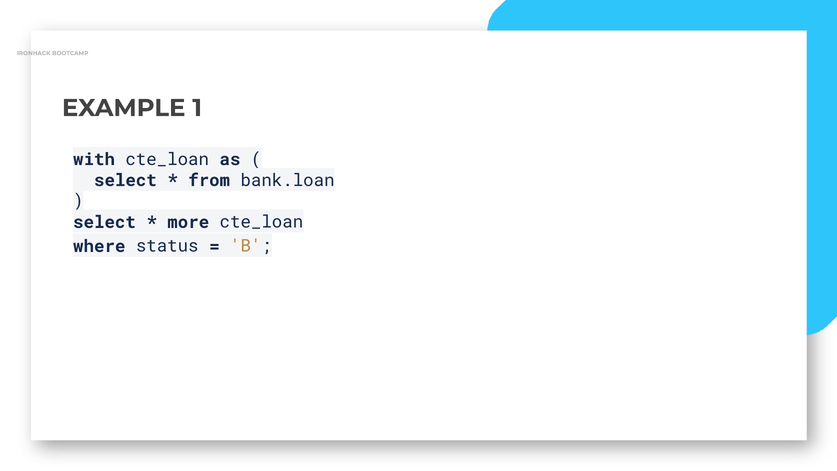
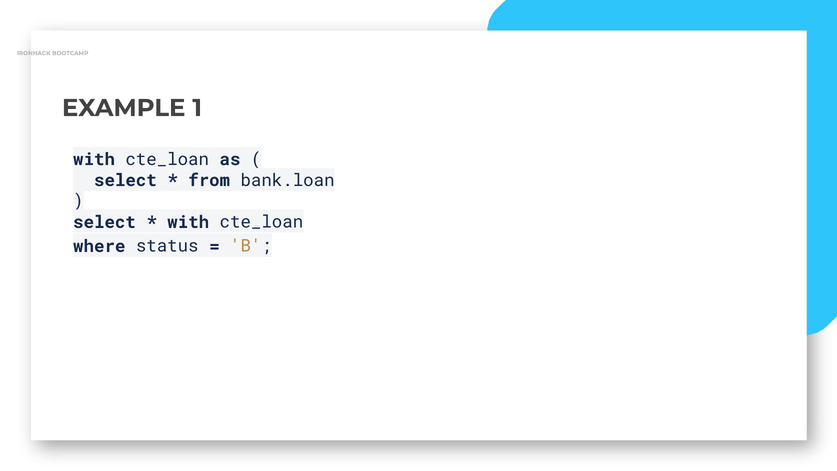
more: more -> with (188, 222)
